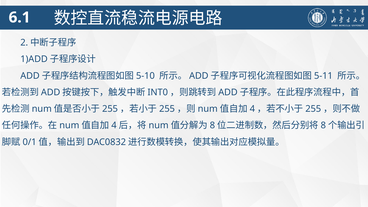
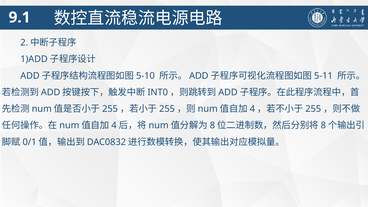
6.1: 6.1 -> 9.1 (20, 17)
